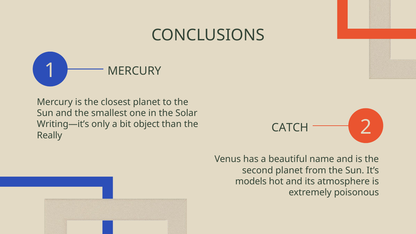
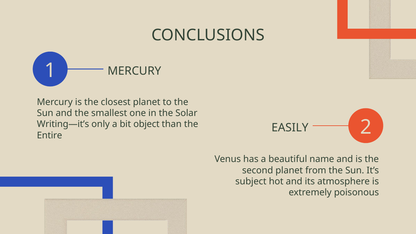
CATCH: CATCH -> EASILY (290, 128)
Really: Really -> Entire (50, 135)
models: models -> subject (251, 181)
